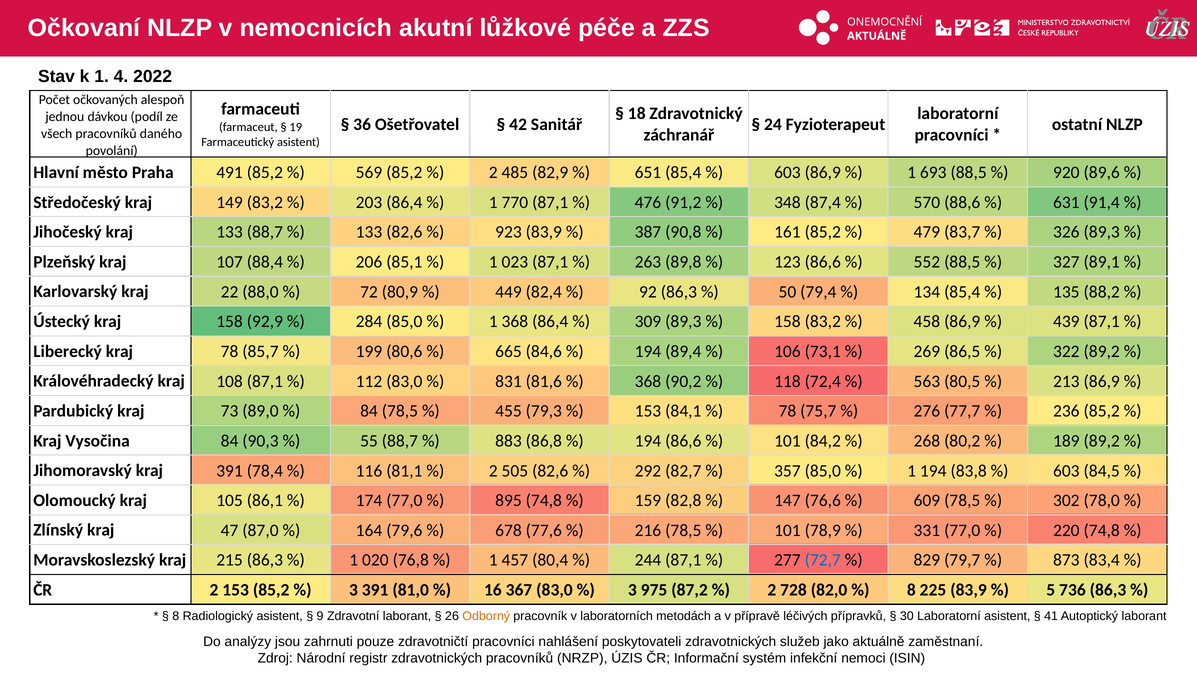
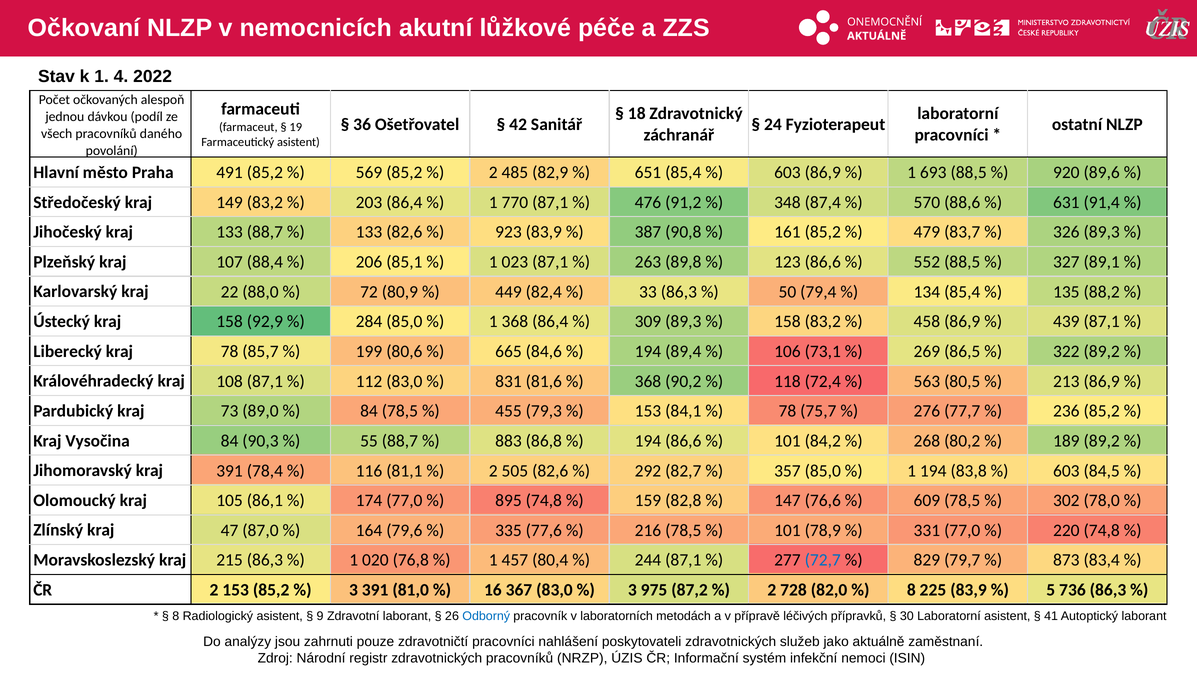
92: 92 -> 33 (648, 292)
678: 678 -> 335 (508, 531)
Odborný colour: orange -> blue (486, 617)
